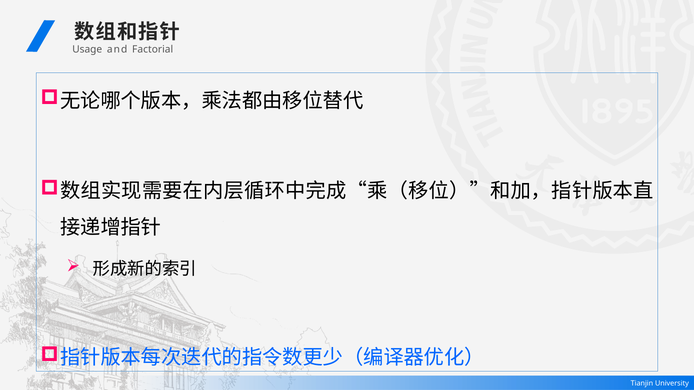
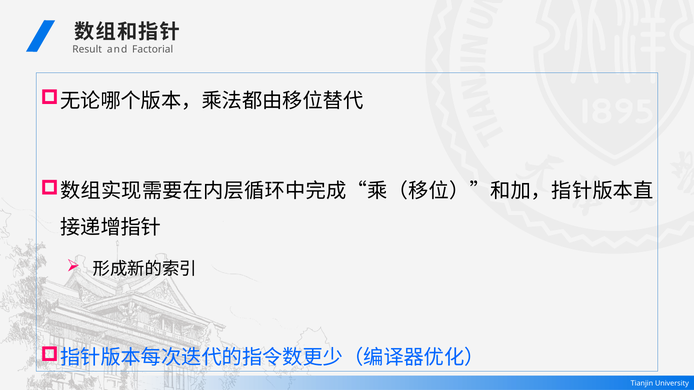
Usage: Usage -> Result (87, 49)
